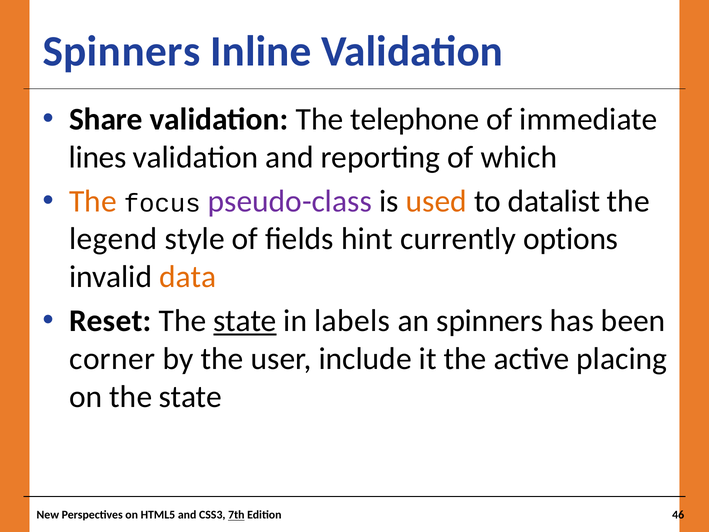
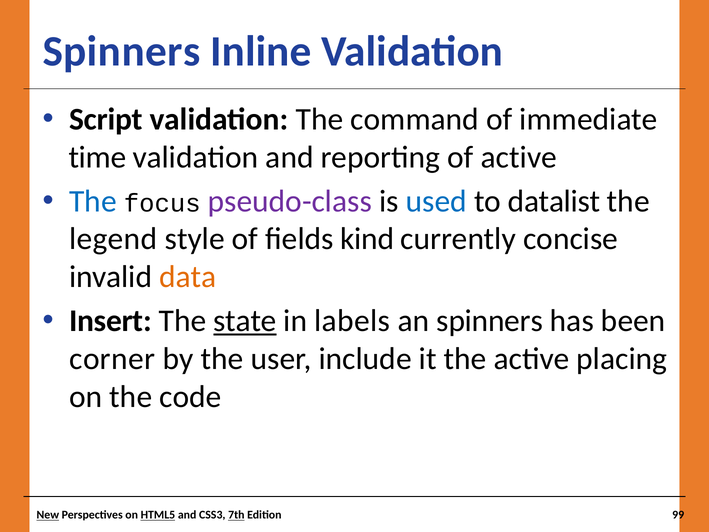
Share: Share -> Script (106, 119)
telephone: telephone -> command (415, 119)
lines: lines -> time (98, 157)
of which: which -> active (519, 157)
The colour: orange -> blue (93, 201)
used colour: orange -> blue (436, 201)
hint: hint -> kind (367, 239)
options: options -> concise (571, 239)
Reset: Reset -> Insert (110, 321)
on the state: state -> code (190, 397)
New underline: none -> present (48, 515)
HTML5 underline: none -> present (158, 515)
46: 46 -> 99 (678, 515)
